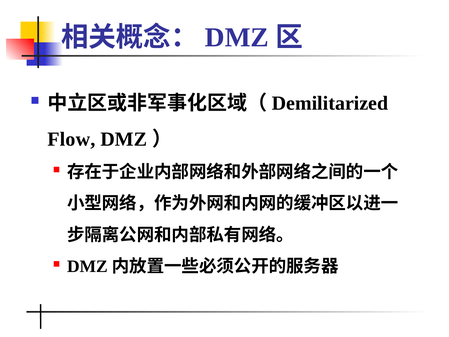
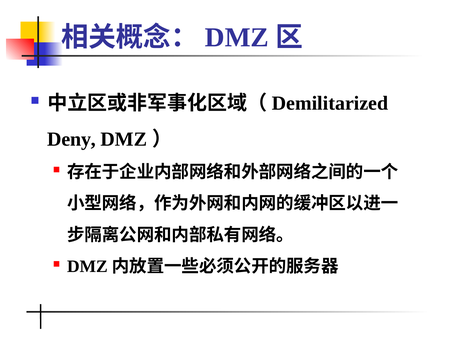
Flow: Flow -> Deny (72, 139)
